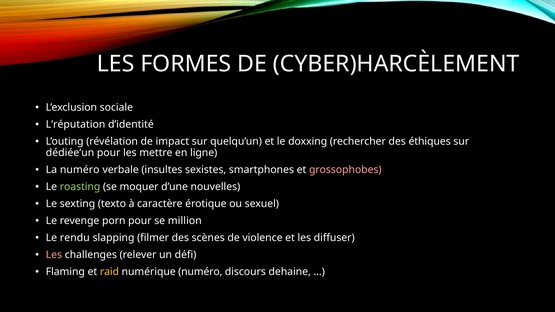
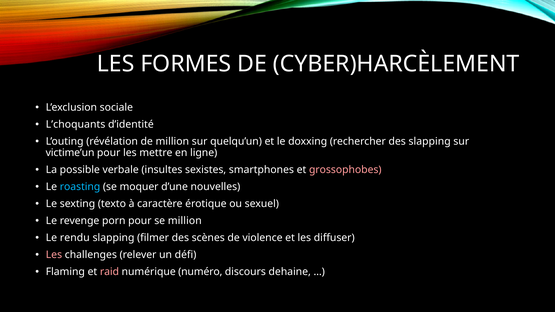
L’réputation: L’réputation -> L’choquants (76, 125)
de impact: impact -> million (172, 142)
des éthiques: éthiques -> slapping (430, 142)
dédiée’un: dédiée’un -> victime’un (70, 153)
La numéro: numéro -> possible (80, 170)
roasting colour: light green -> light blue (80, 187)
raid colour: yellow -> pink (109, 272)
